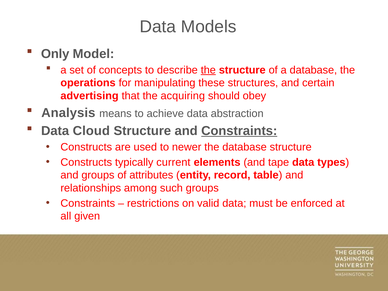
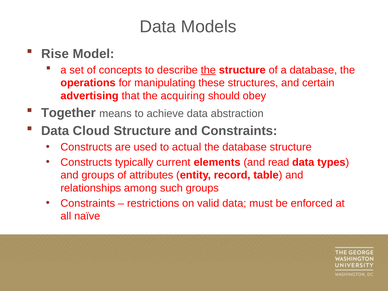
Only: Only -> Rise (55, 54)
Analysis: Analysis -> Together (68, 113)
Constraints underline: present -> none (239, 131)
newer: newer -> actual (187, 147)
tape: tape -> read (279, 162)
given: given -> naïve (87, 216)
